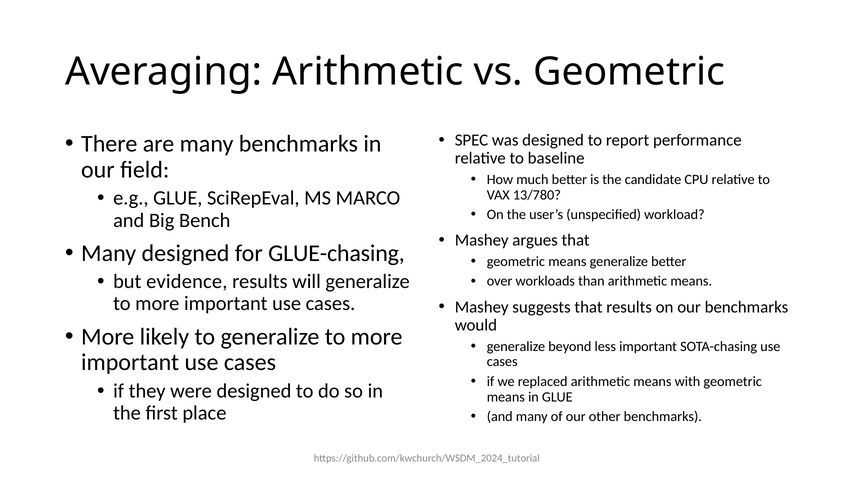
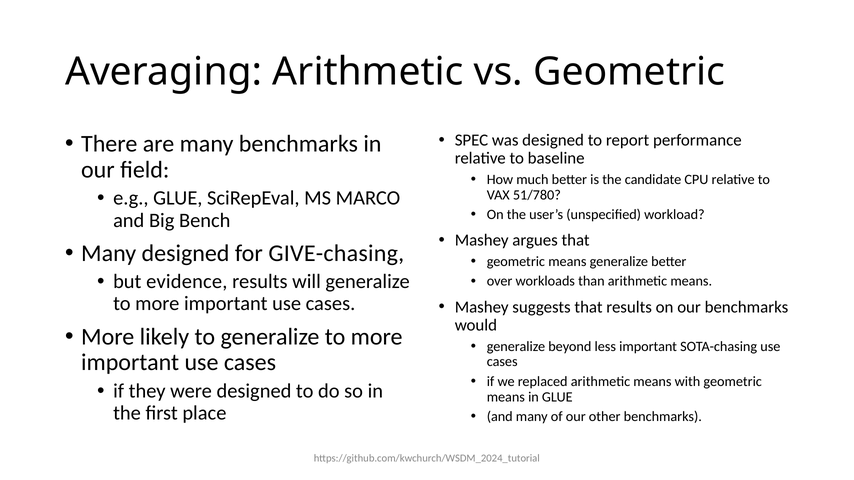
13/780: 13/780 -> 51/780 (537, 195)
GLUE-chasing: GLUE-chasing -> GIVE-chasing (336, 253)
